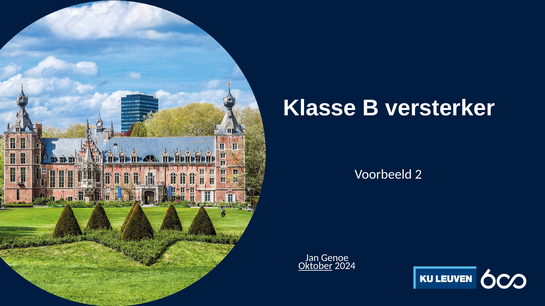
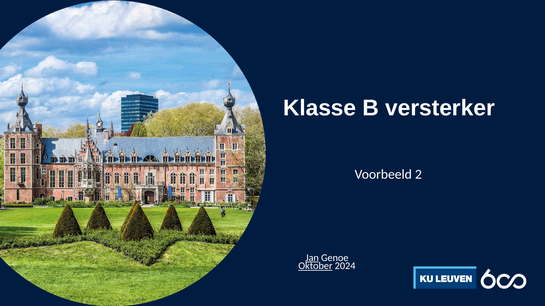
Jan underline: none -> present (312, 258)
